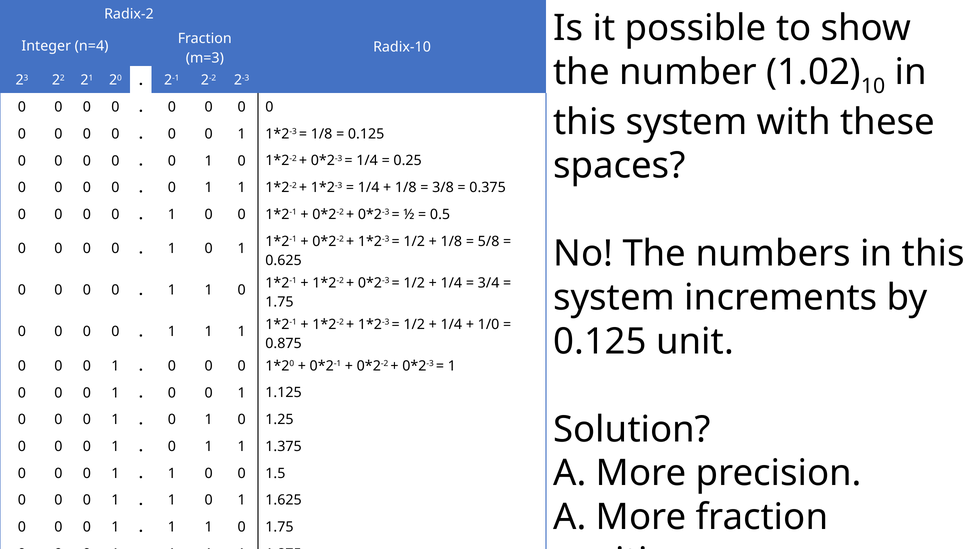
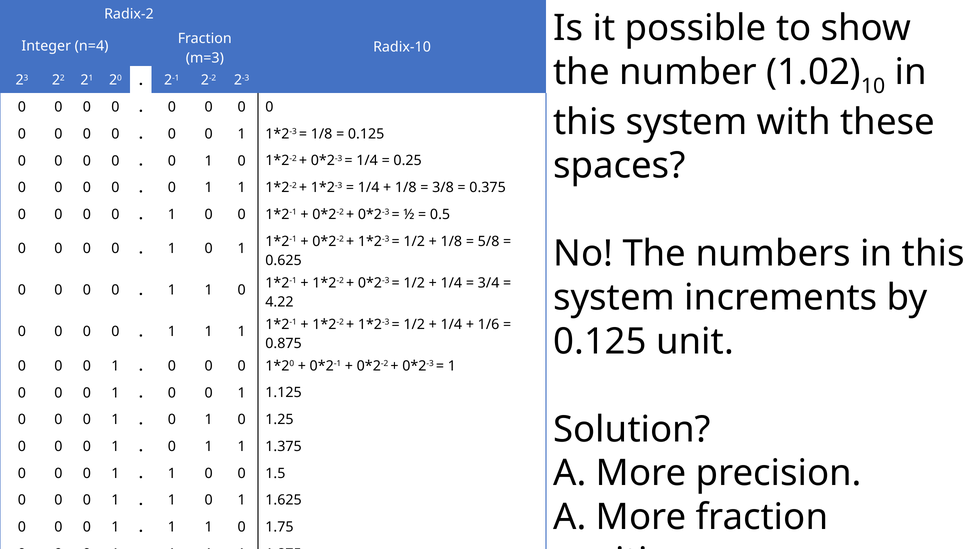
1.75: 1.75 -> 4.22 (279, 302)
1/0: 1/0 -> 1/6 (489, 324)
